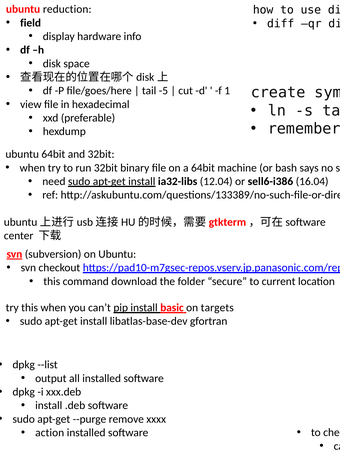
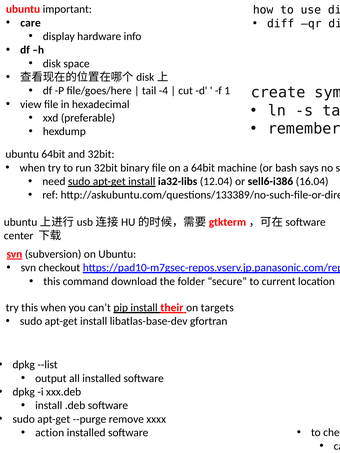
reduction: reduction -> important (67, 9)
field: field -> care (31, 23)
-5: -5 -> -4 (163, 91)
basic: basic -> their (172, 308)
